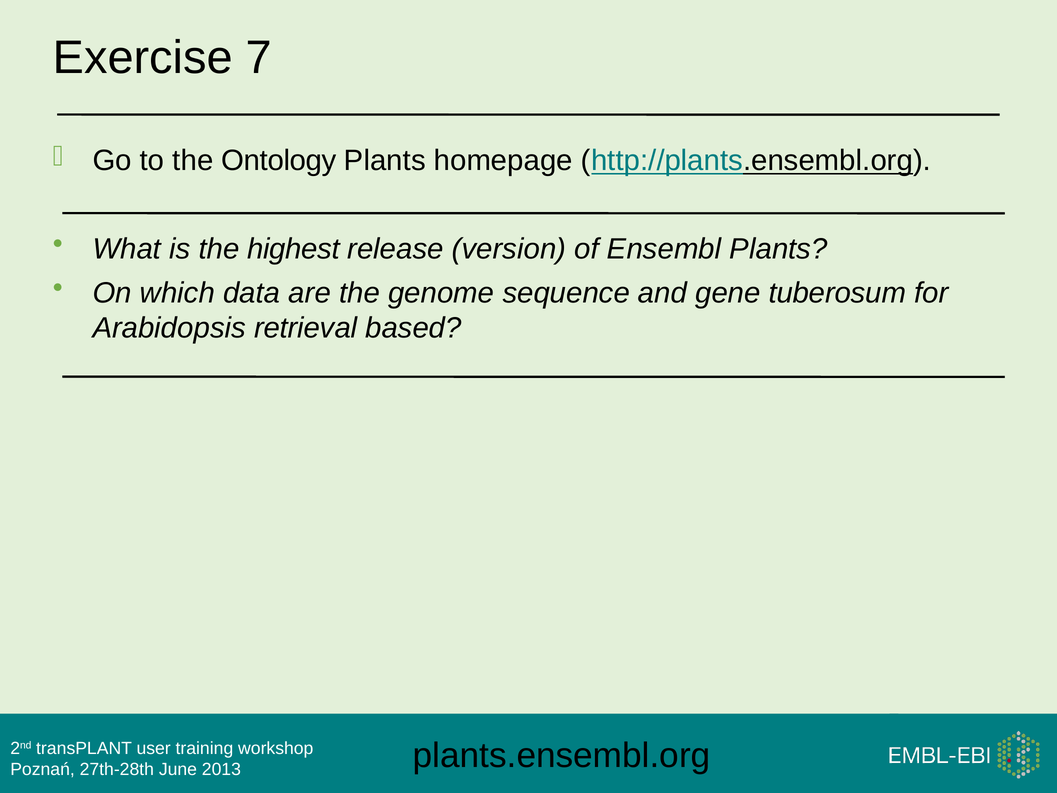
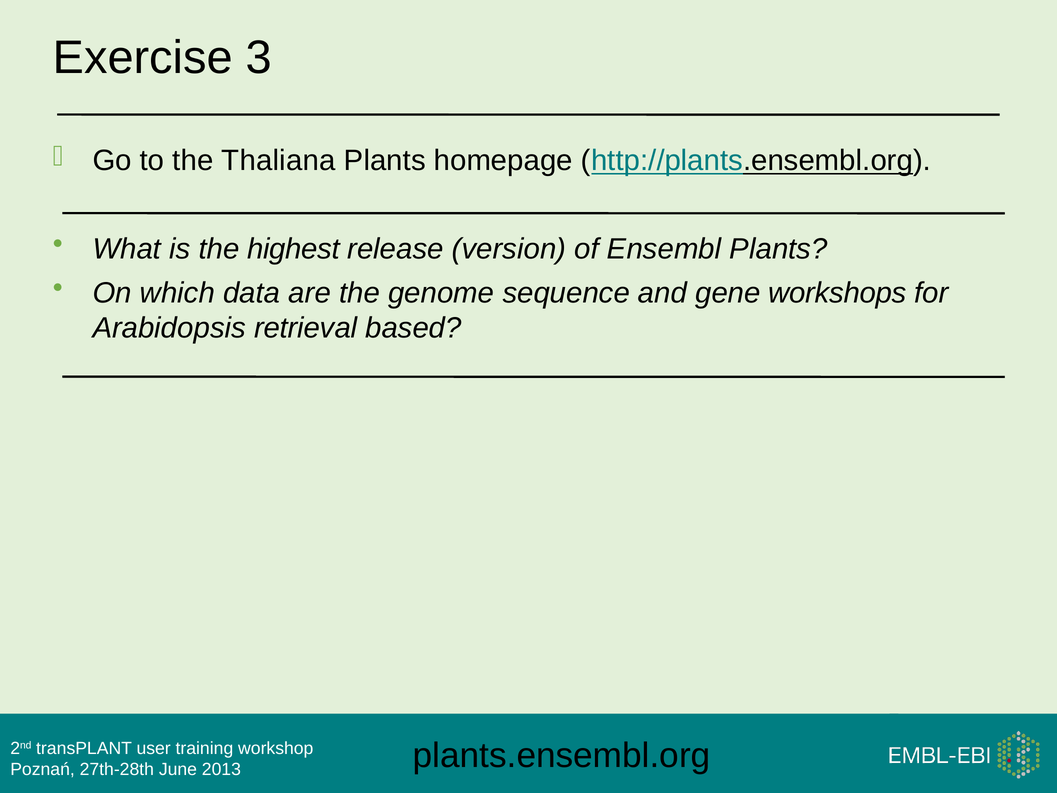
7: 7 -> 3 (259, 58)
Ontology: Ontology -> Thaliana (279, 161)
tuberosum: tuberosum -> workshops (837, 293)
